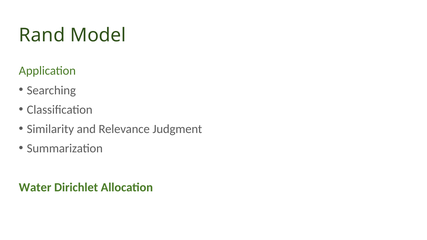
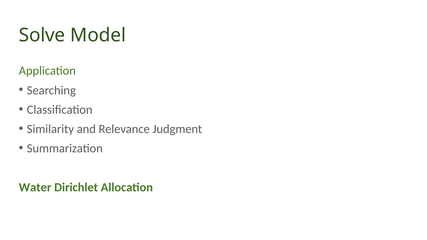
Rand: Rand -> Solve (42, 35)
